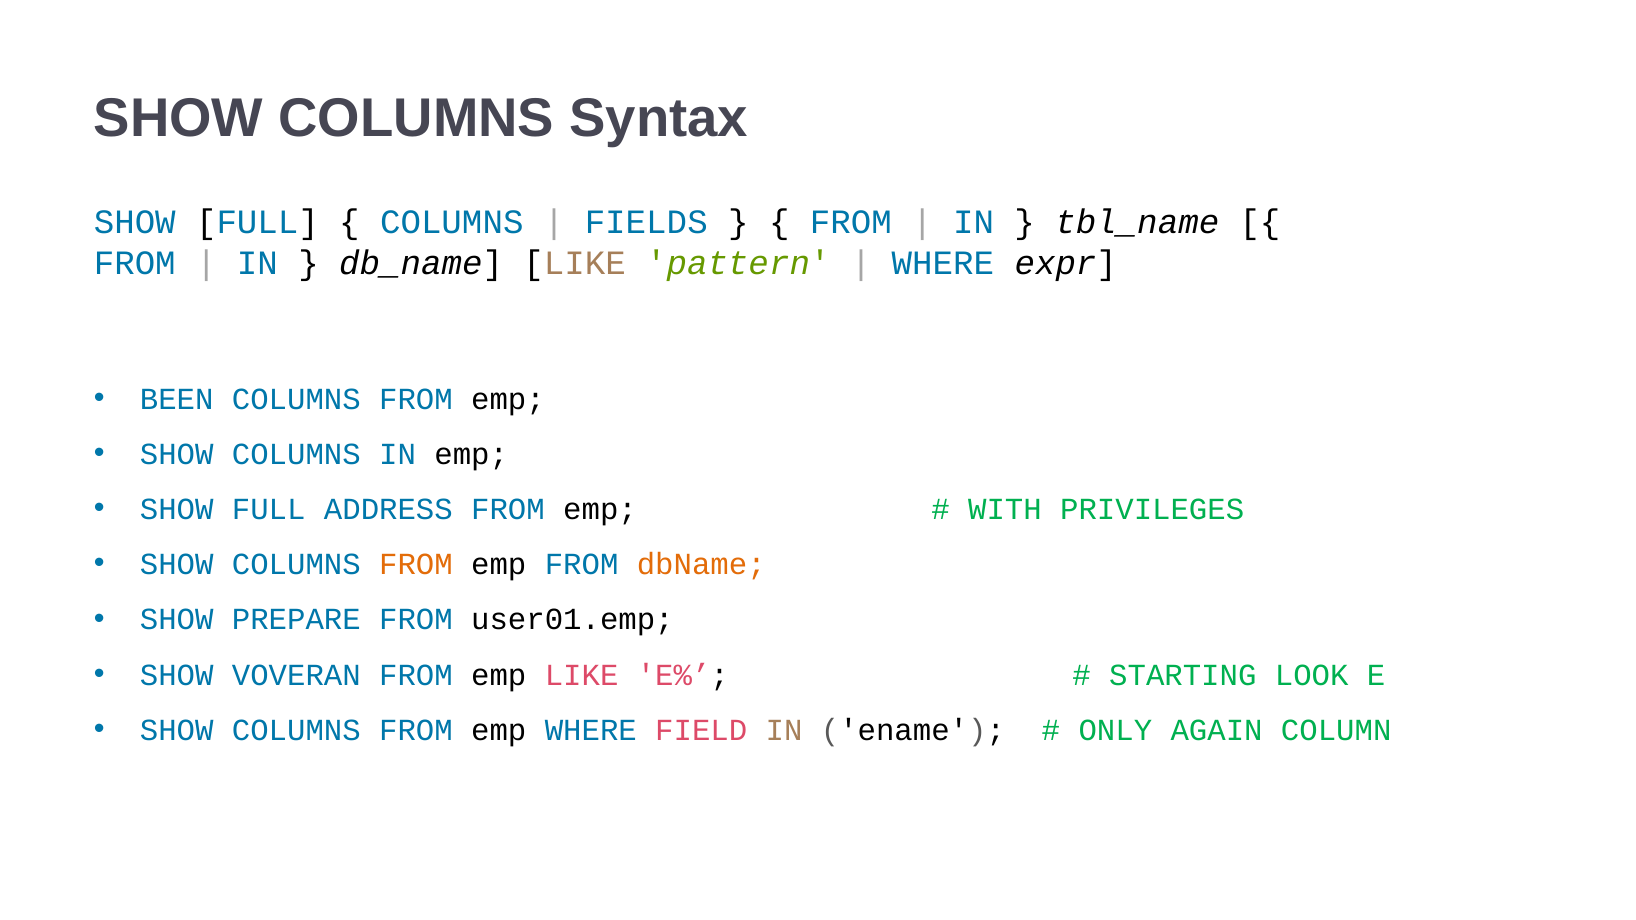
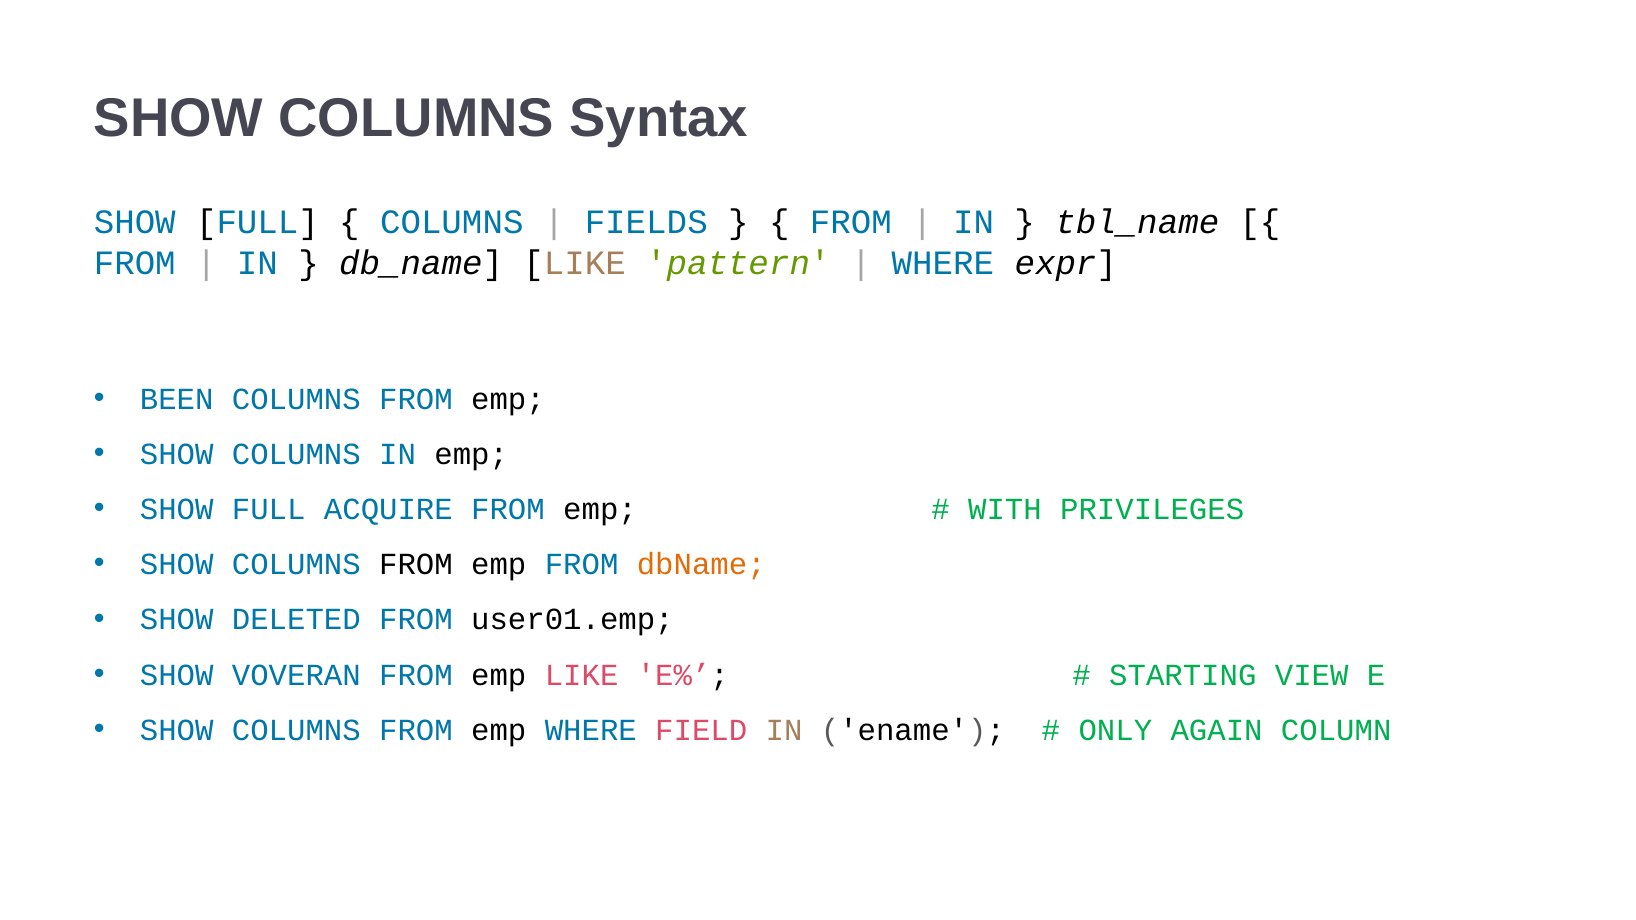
ADDRESS: ADDRESS -> ACQUIRE (388, 509)
FROM colour: orange -> black (416, 565)
PREPARE: PREPARE -> DELETED (296, 620)
LOOK: LOOK -> VIEW (1312, 675)
